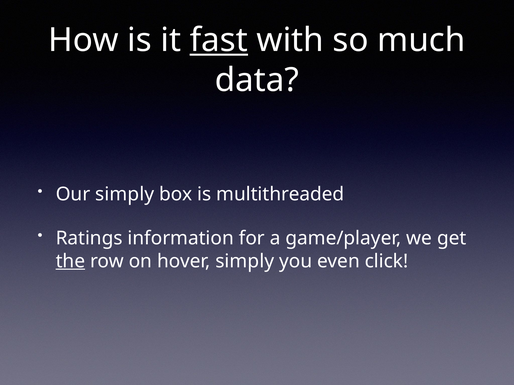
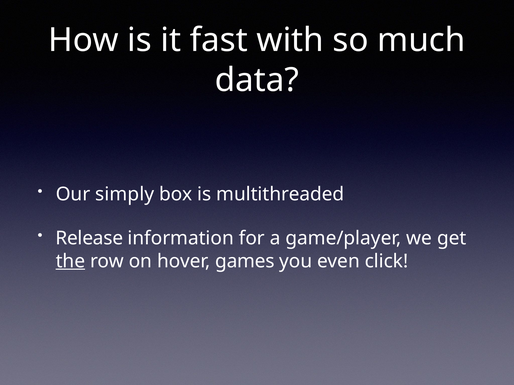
fast underline: present -> none (219, 40)
Ratings: Ratings -> Release (89, 239)
hover simply: simply -> games (245, 261)
